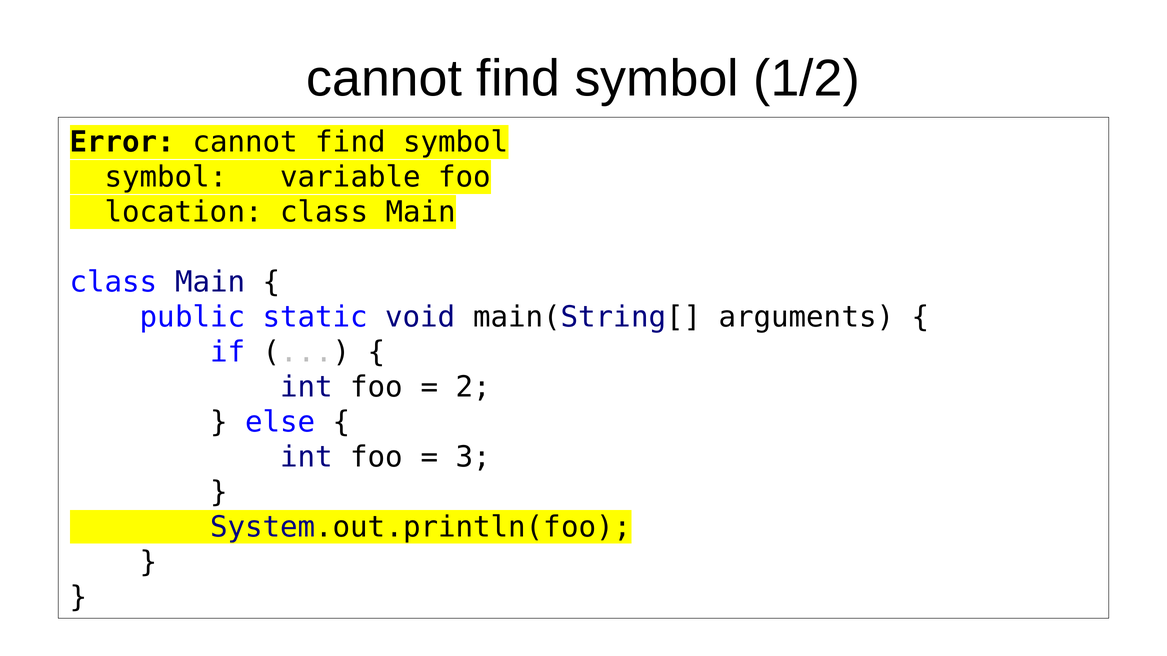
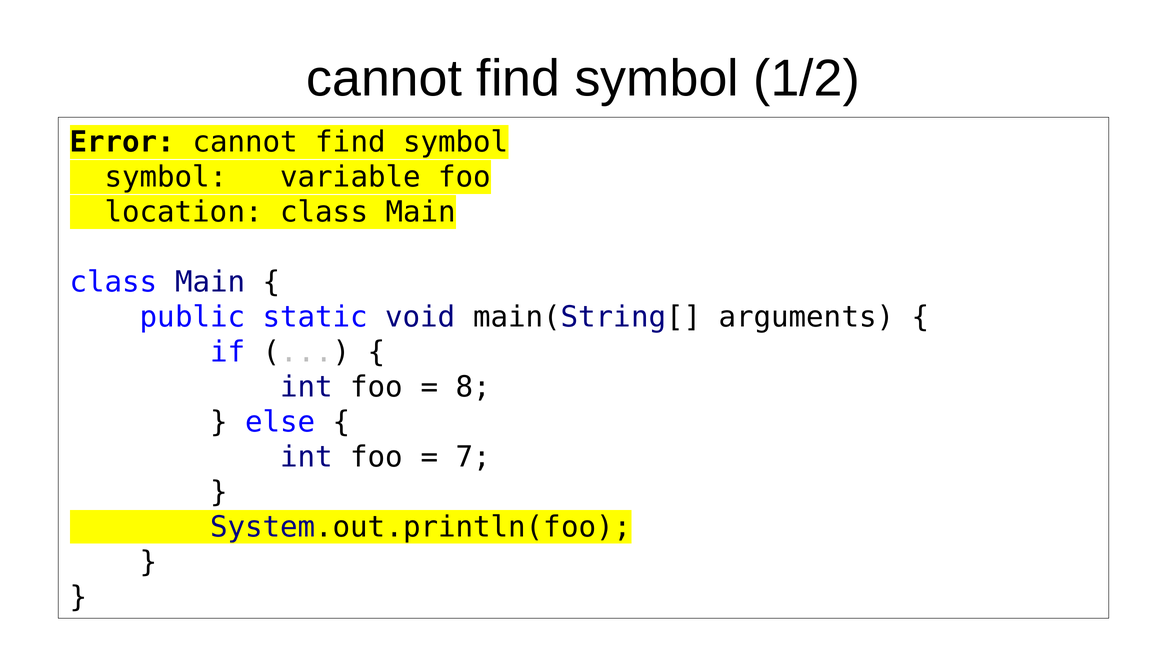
2: 2 -> 8 (473, 388)
3: 3 -> 7 (473, 458)
